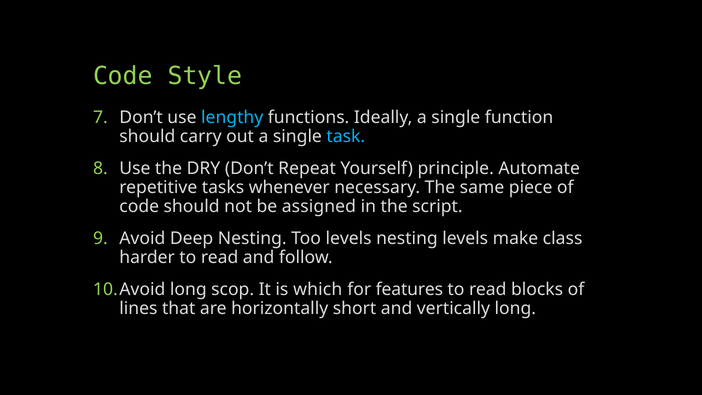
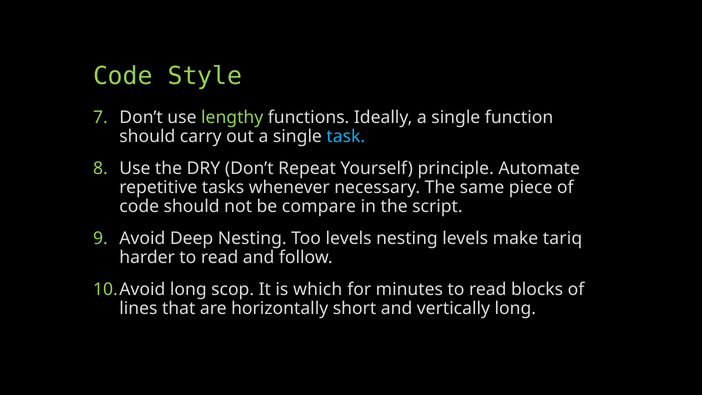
lengthy colour: light blue -> light green (232, 117)
assigned: assigned -> compare (319, 206)
class: class -> tariq (563, 238)
features: features -> minutes (409, 289)
